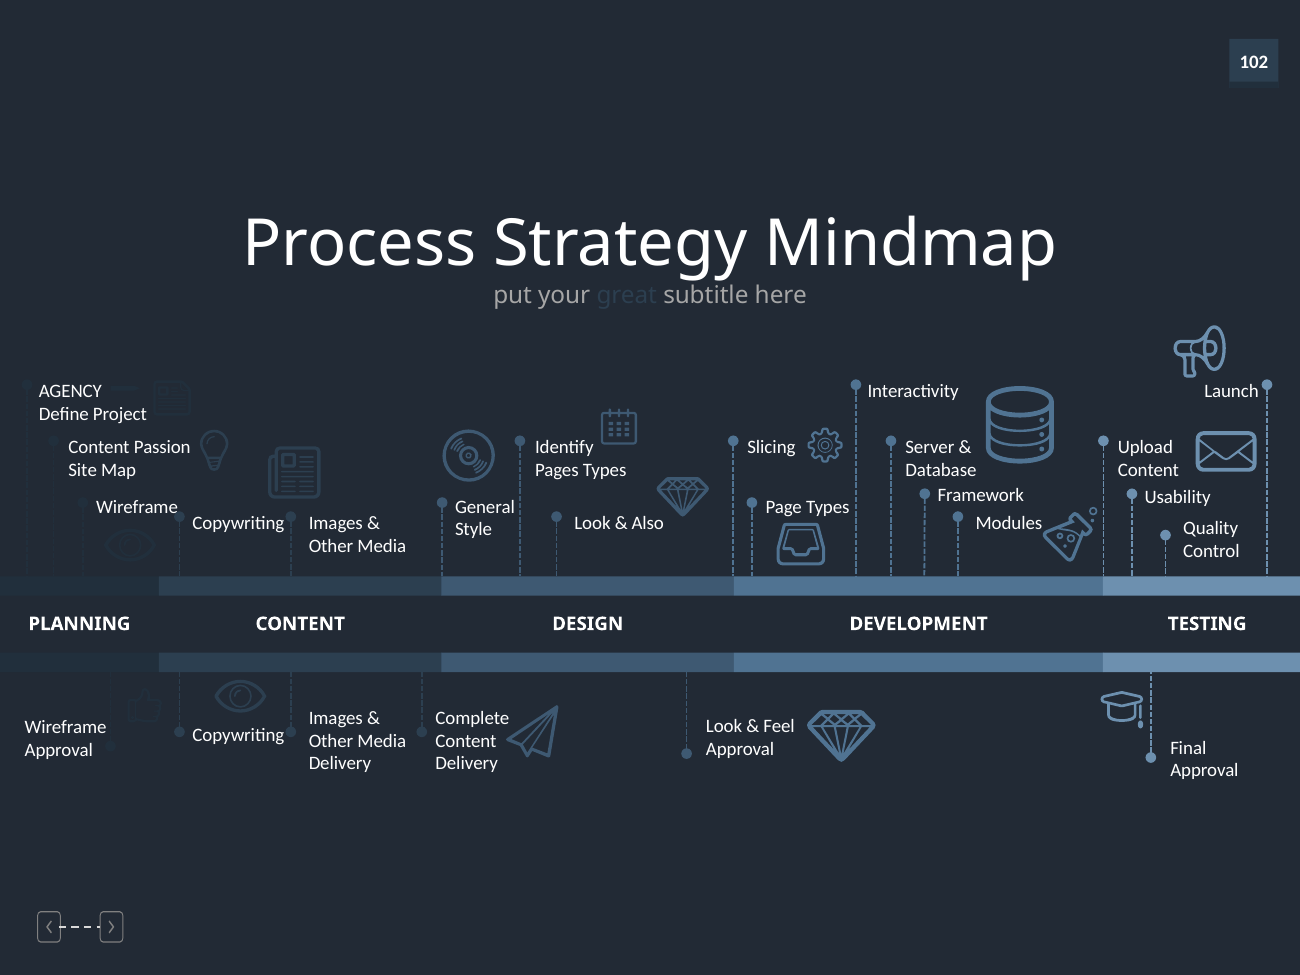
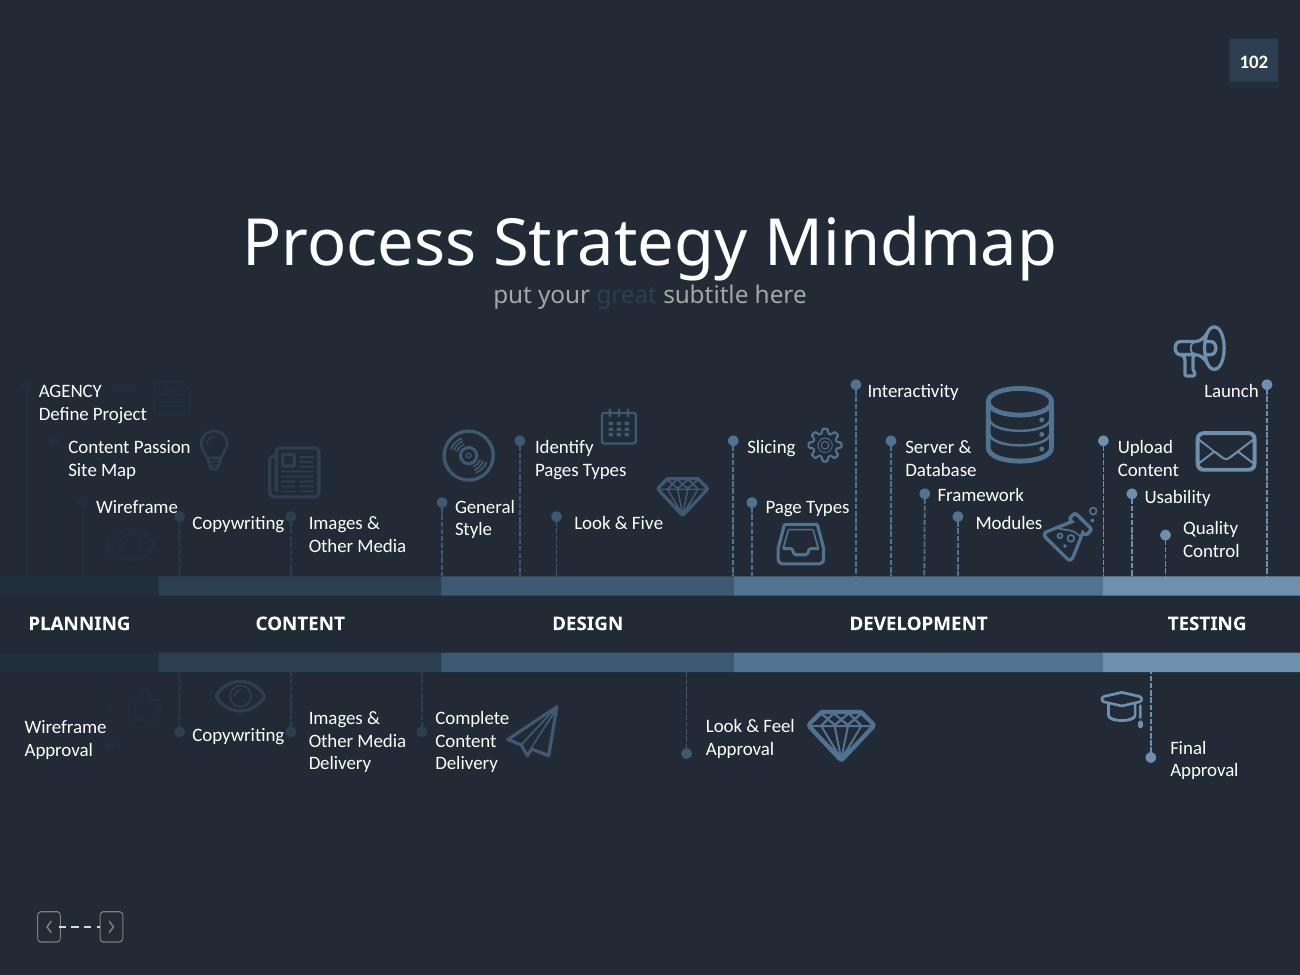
Also: Also -> Five (648, 524)
